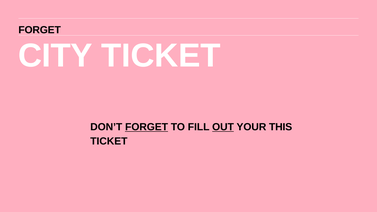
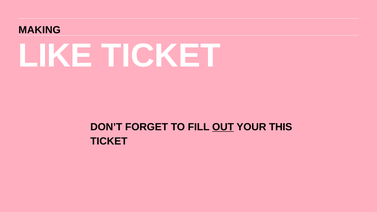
FORGET: FORGET -> MAKING (40, 30)
CITY: CITY -> LIKE (55, 56)
FORGET underline: present -> none (147, 127)
